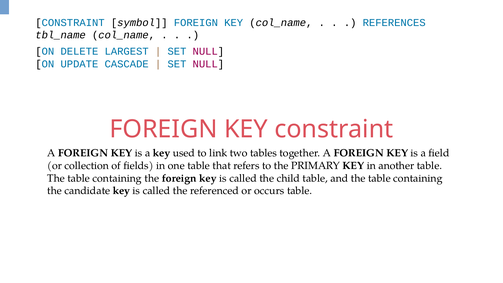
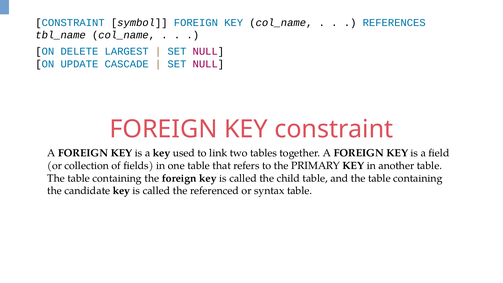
occurs: occurs -> syntax (269, 191)
